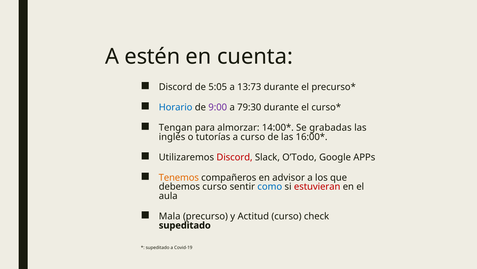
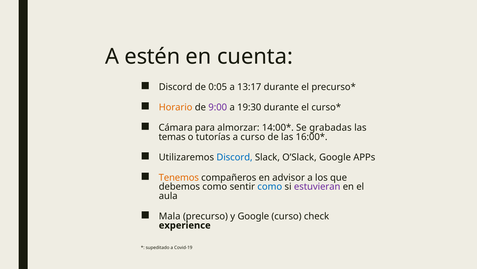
5:05: 5:05 -> 0:05 (218, 87)
13:73: 13:73 -> 13:17 (249, 87)
Horario colour: blue -> orange (176, 107)
79:30: 79:30 -> 19:30 (249, 107)
Tengan: Tengan -> Cámara (176, 127)
inglés: inglés -> temas (172, 137)
Discord colour: red -> blue (235, 157)
O’Todo: O’Todo -> O’Slack (299, 157)
debemos curso: curso -> como (215, 186)
estuvieran colour: red -> purple (317, 186)
y Actitud: Actitud -> Google (253, 216)
supeditado: supeditado -> experience (185, 225)
